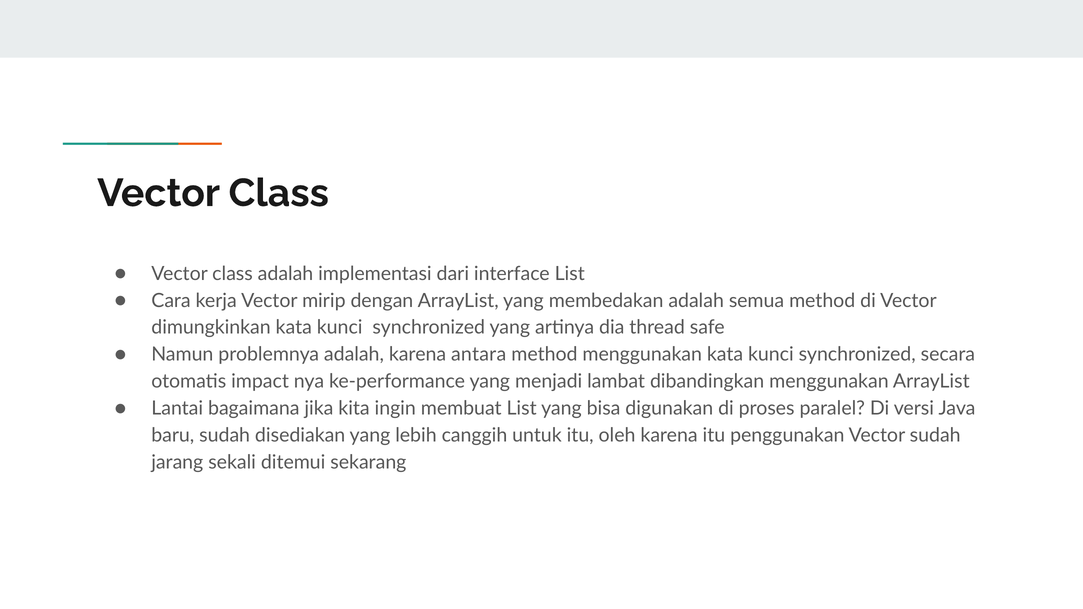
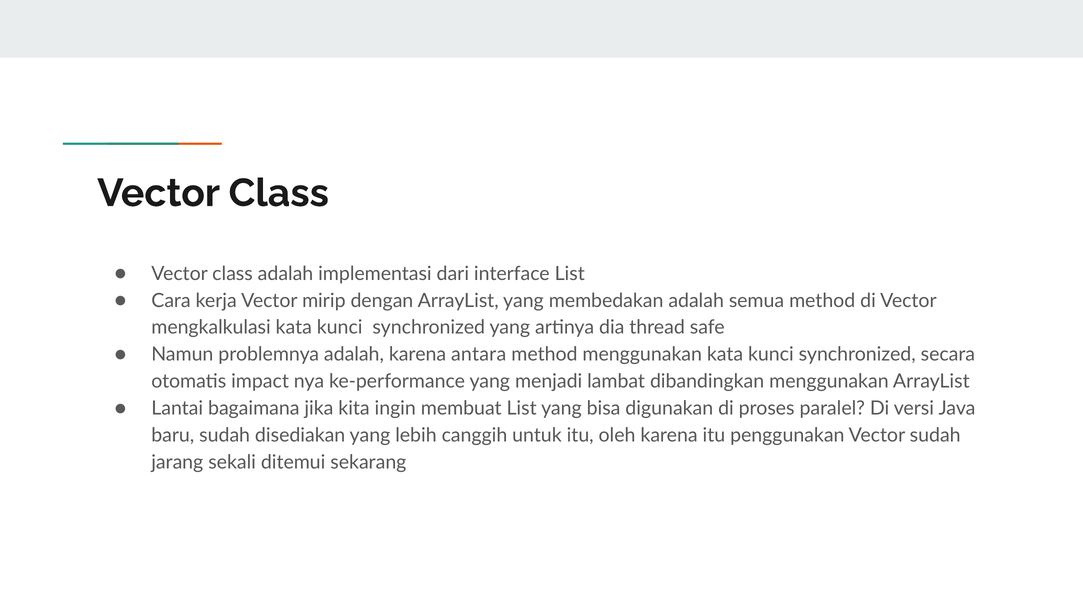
dimungkinkan: dimungkinkan -> mengkalkulasi (211, 328)
